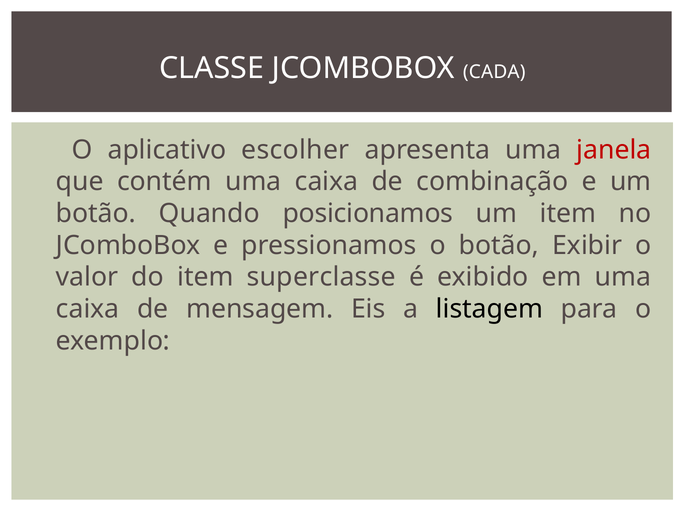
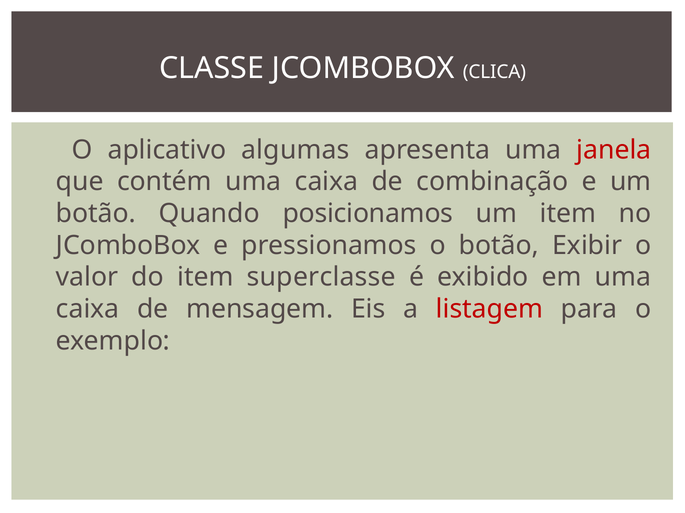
CADA: CADA -> CLICA (494, 72)
escolher: escolher -> algumas (295, 150)
listagem colour: black -> red (489, 310)
